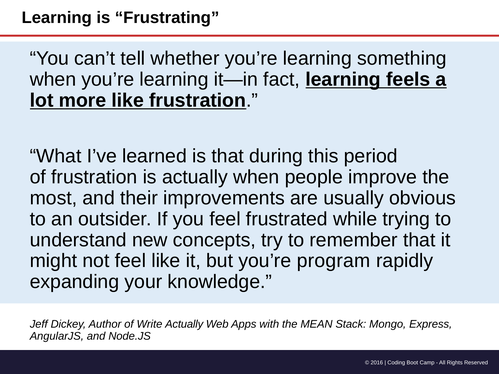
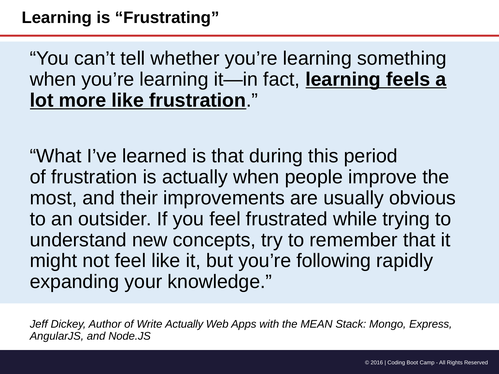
program: program -> following (334, 261)
